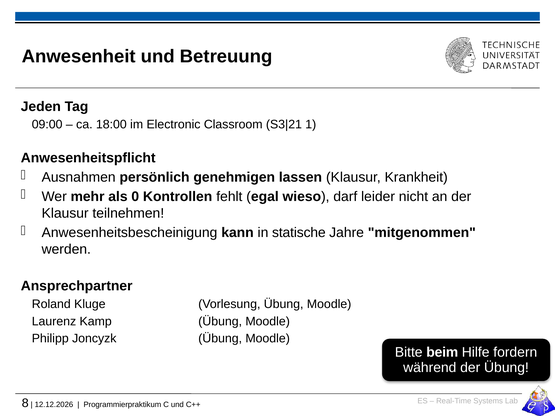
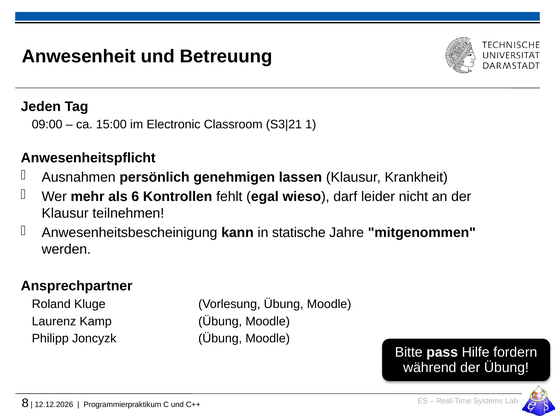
18:00: 18:00 -> 15:00 (111, 125)
0: 0 -> 6 (135, 197)
beim: beim -> pass (442, 352)
